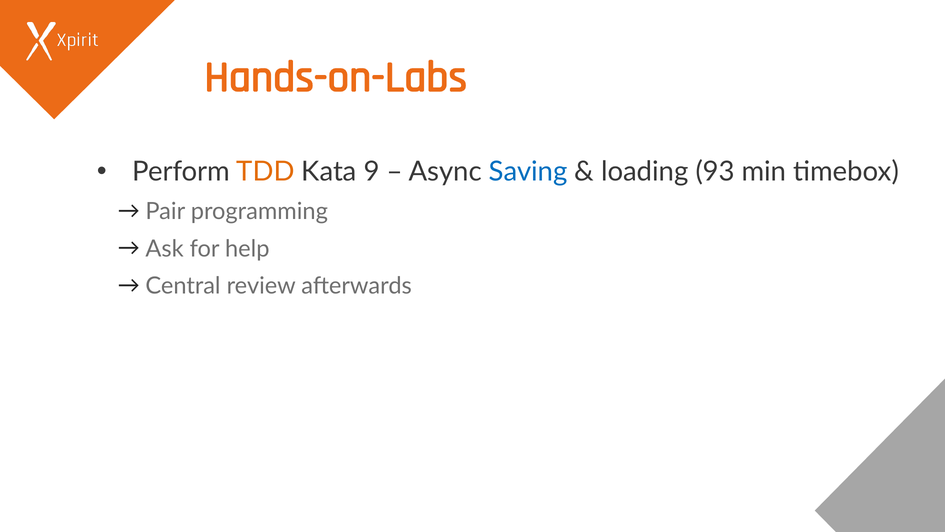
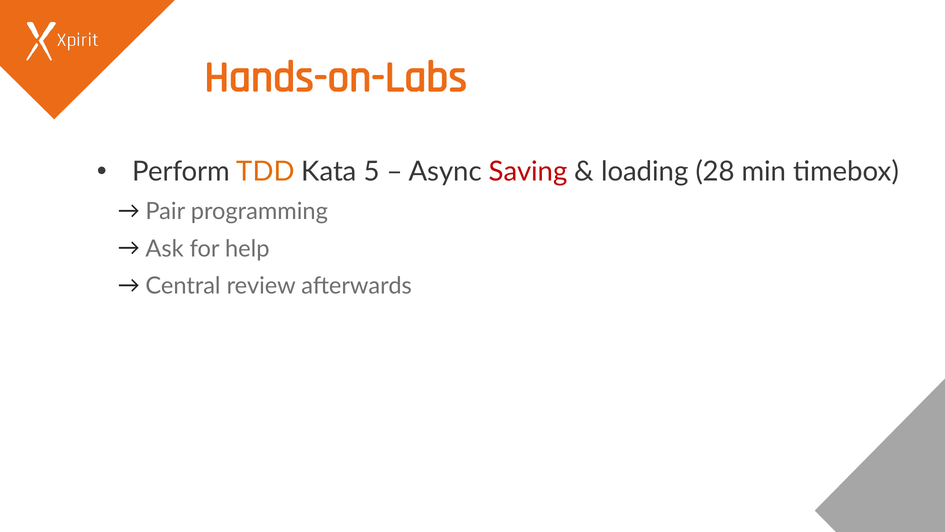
9: 9 -> 5 (372, 172)
Saving colour: blue -> red (528, 172)
93: 93 -> 28 (715, 172)
